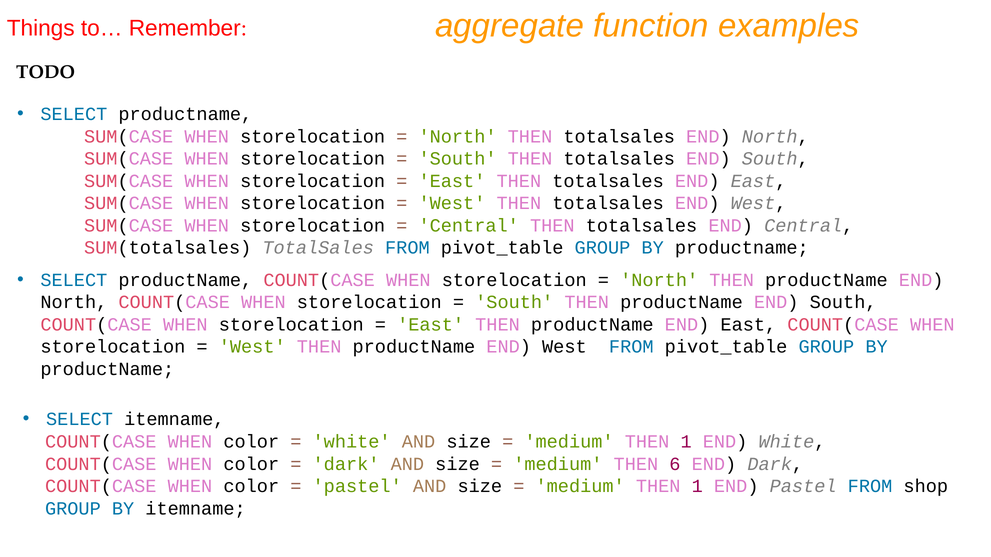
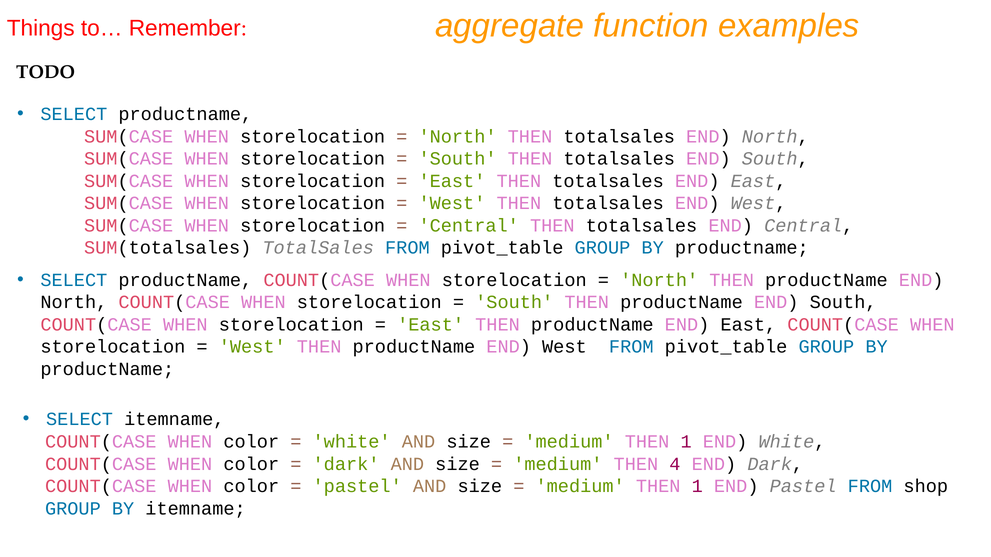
6: 6 -> 4 (675, 464)
